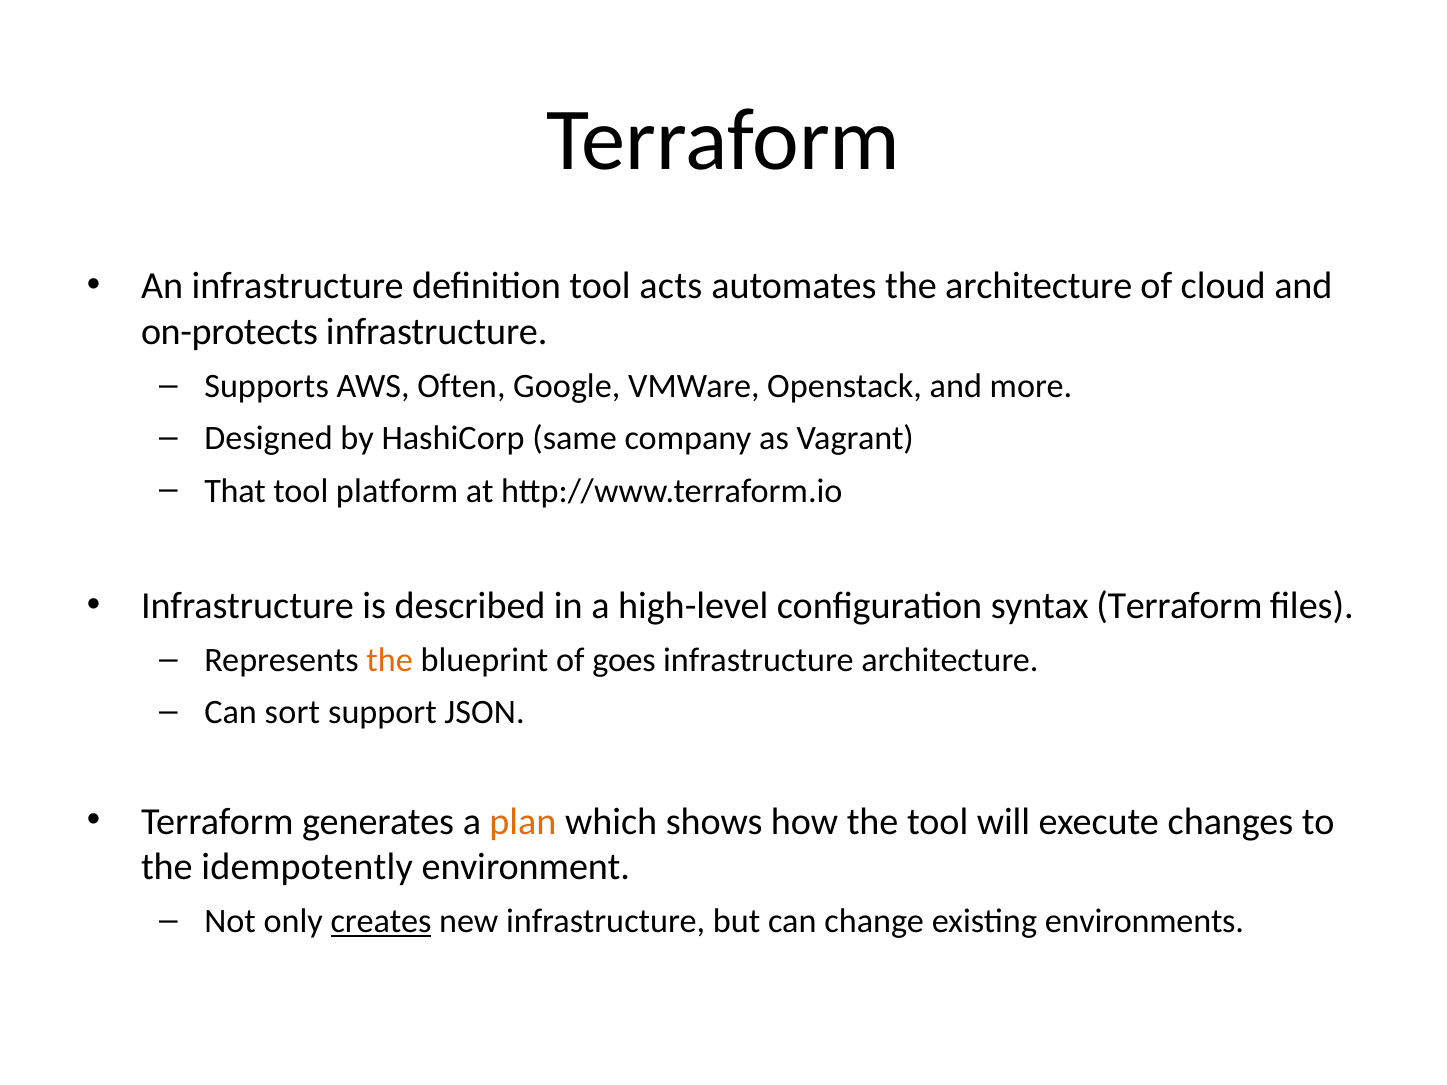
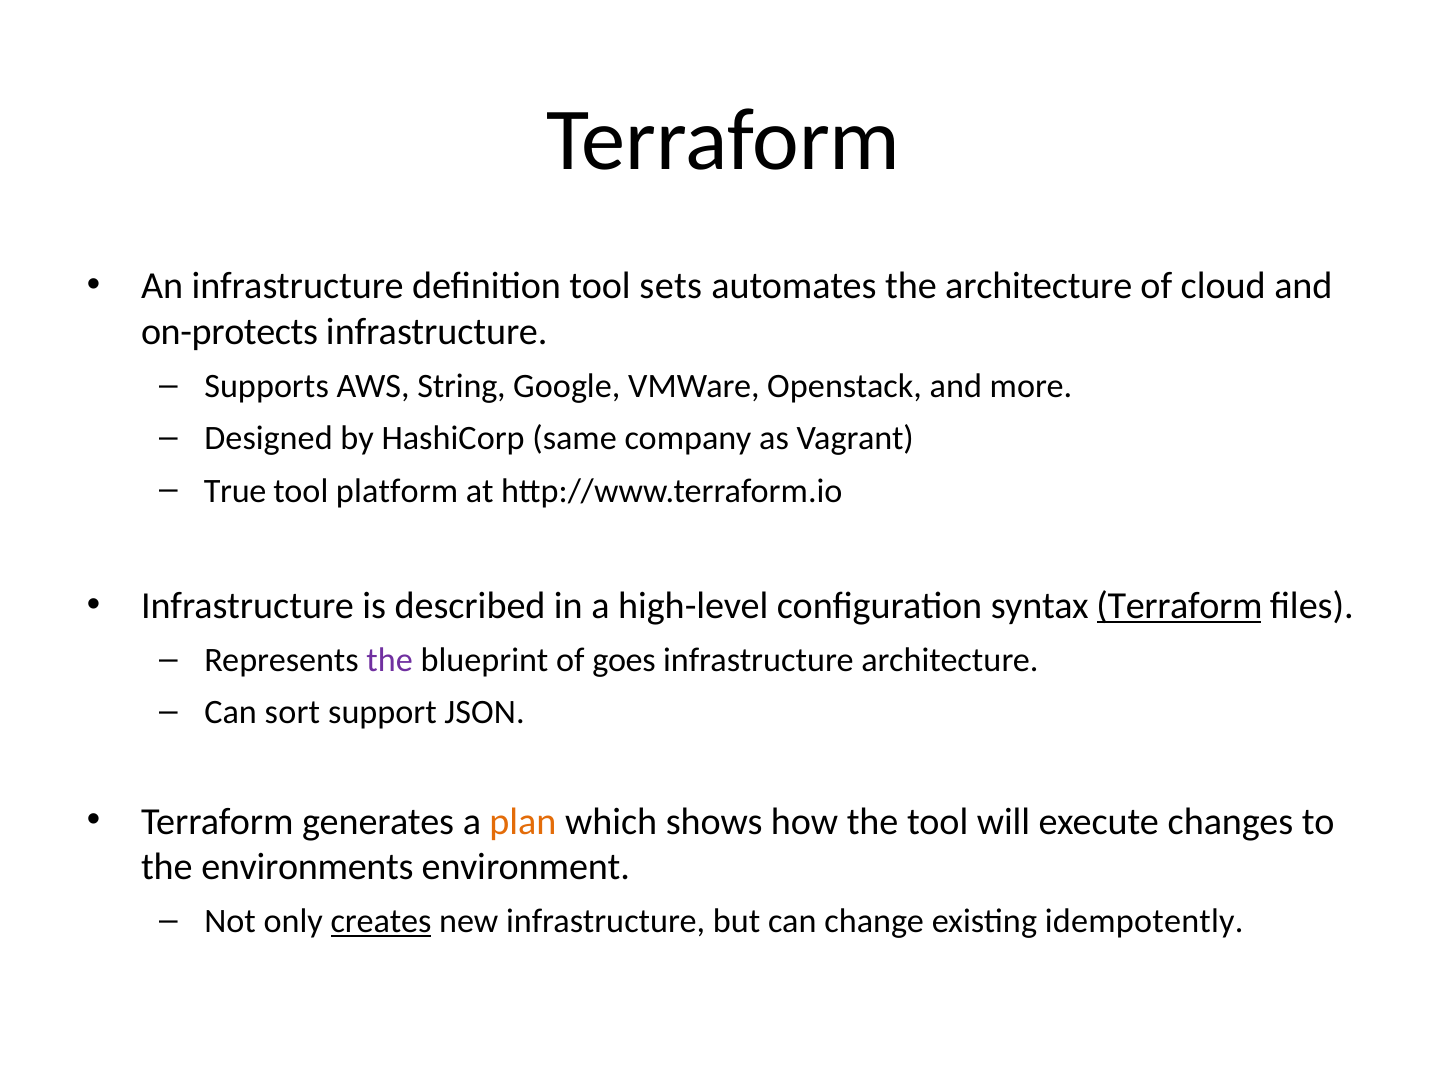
acts: acts -> sets (671, 286)
Often: Often -> String (462, 386)
That: That -> True (235, 491)
Terraform underline: none -> present (1179, 606)
the colour: orange -> purple (390, 660)
idempotently: idempotently -> environments (307, 867)
environments: environments -> idempotently (1144, 922)
